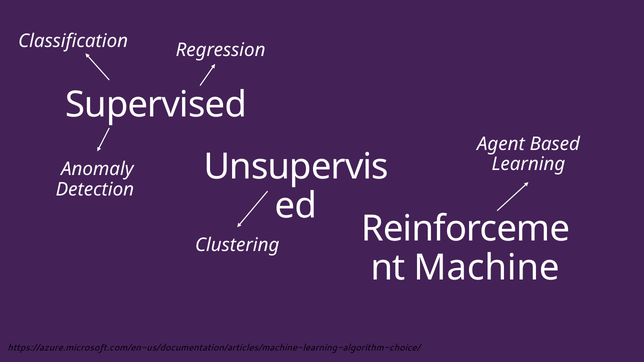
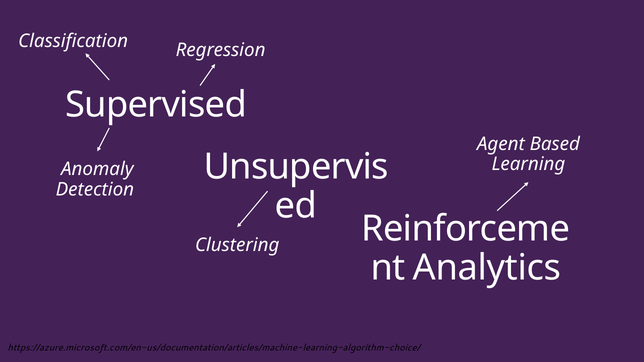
Machine: Machine -> Analytics (487, 268)
